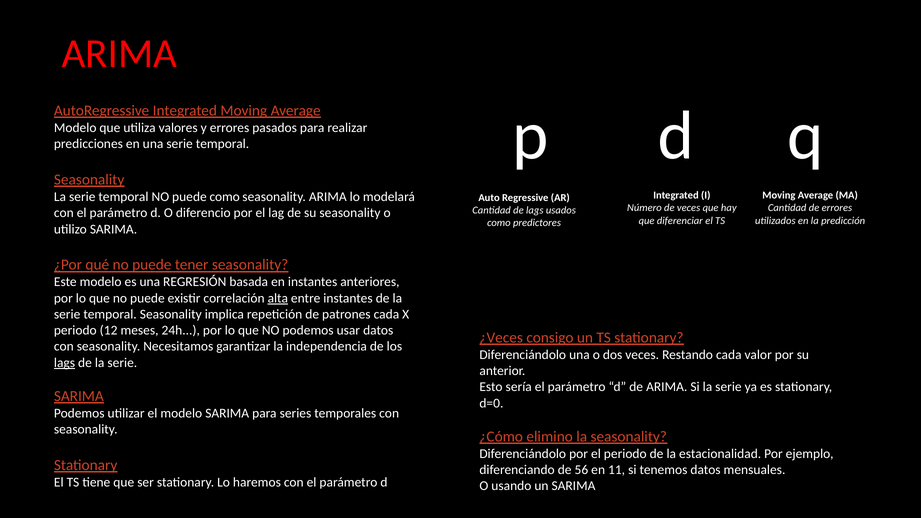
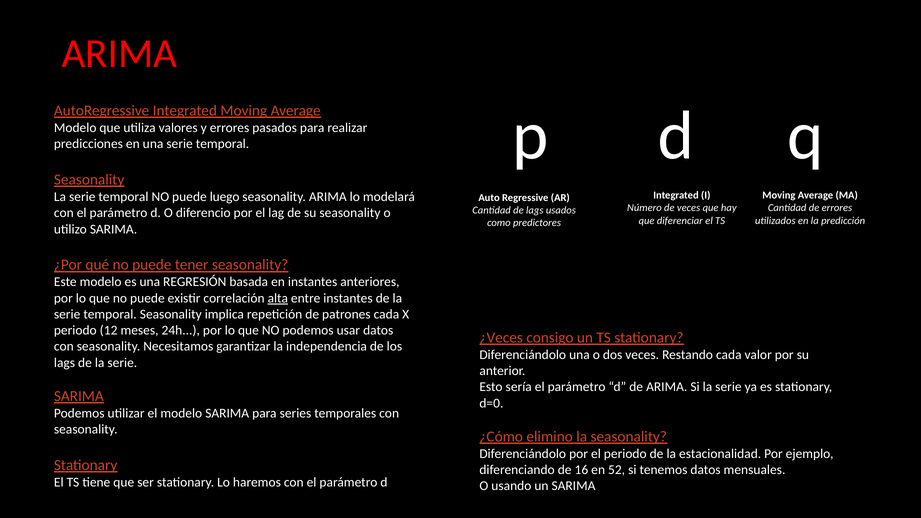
puede como: como -> luego (225, 197)
lags underline: present -> none (64, 363)
56: 56 -> 16 (581, 470)
11: 11 -> 52 (617, 470)
